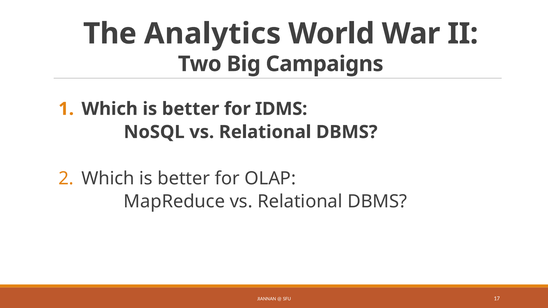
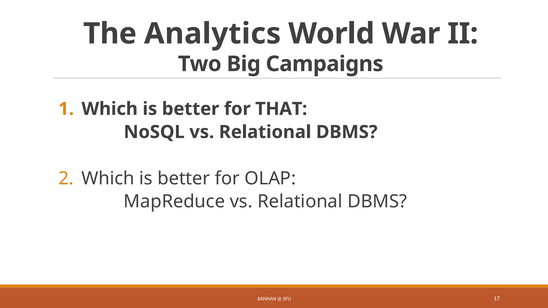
IDMS: IDMS -> THAT (281, 109)
